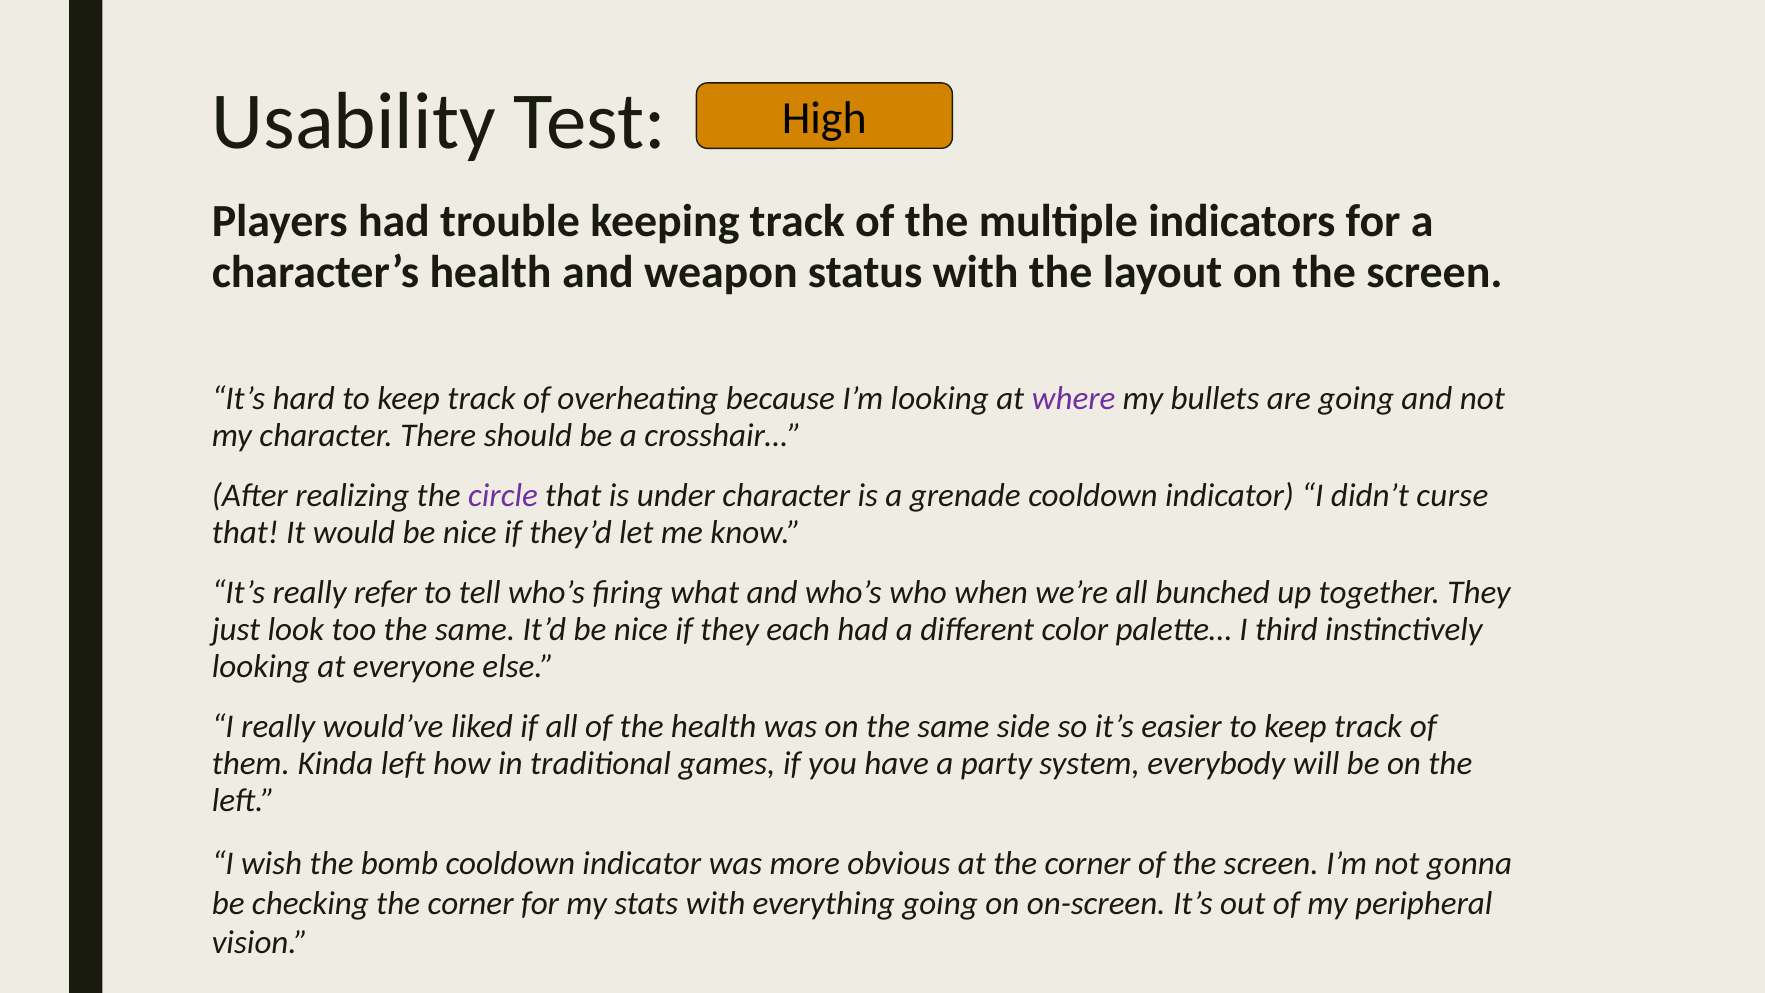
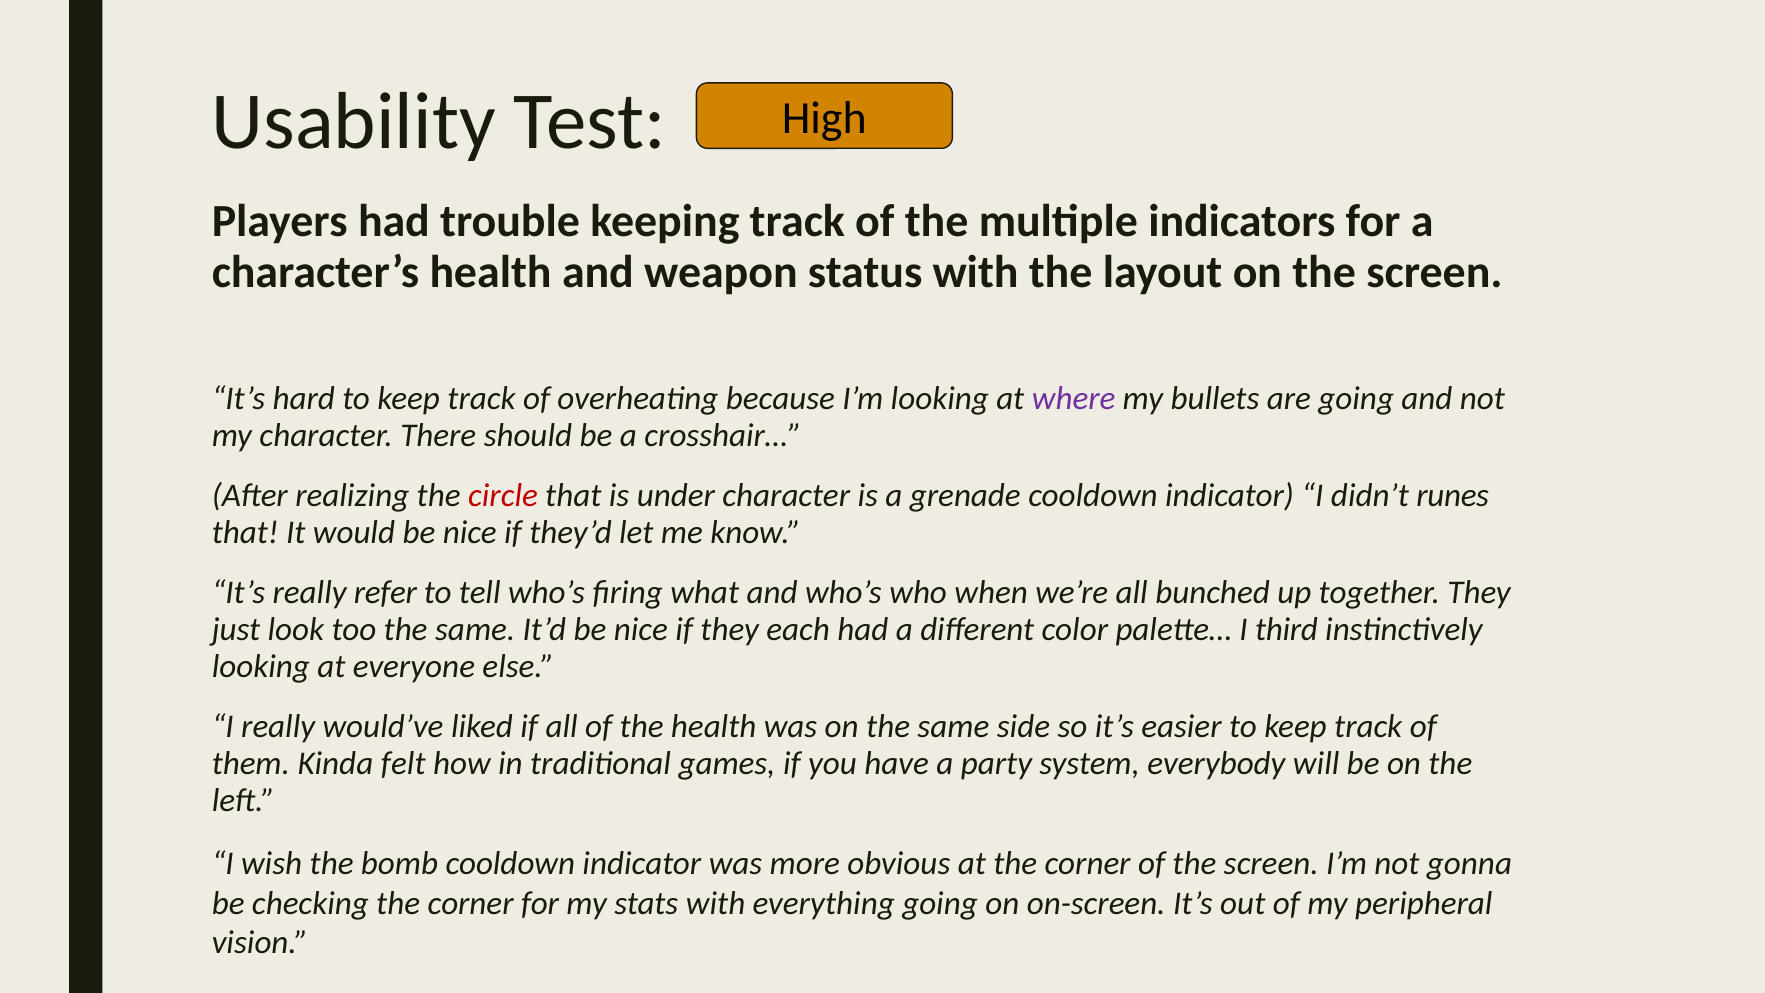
circle colour: purple -> red (503, 495)
curse: curse -> runes (1453, 495)
Kinda left: left -> felt (403, 763)
